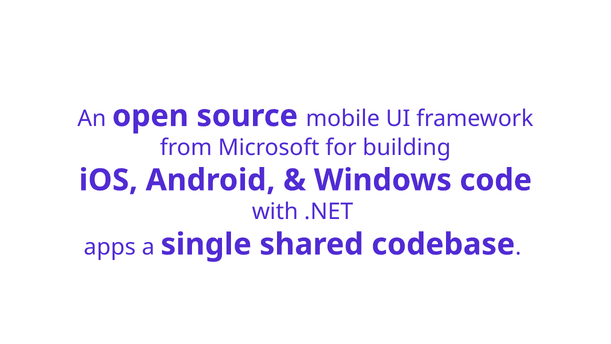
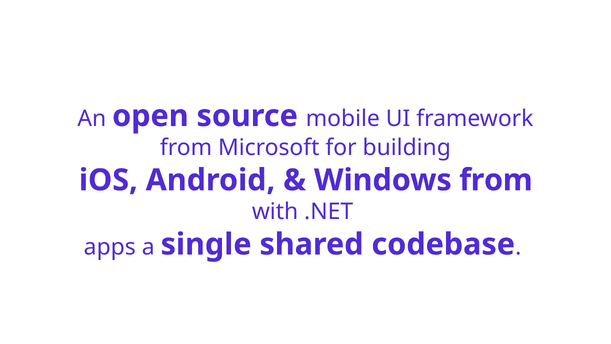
Windows code: code -> from (496, 180)
